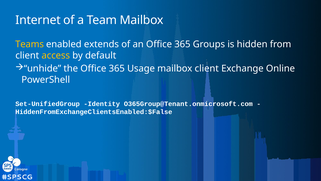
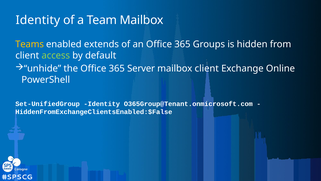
Internet: Internet -> Identity (38, 20)
access colour: yellow -> light green (56, 55)
Usage: Usage -> Server (141, 68)
